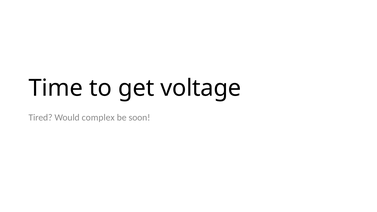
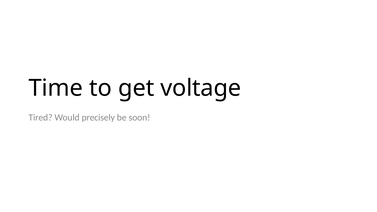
complex: complex -> precisely (98, 117)
